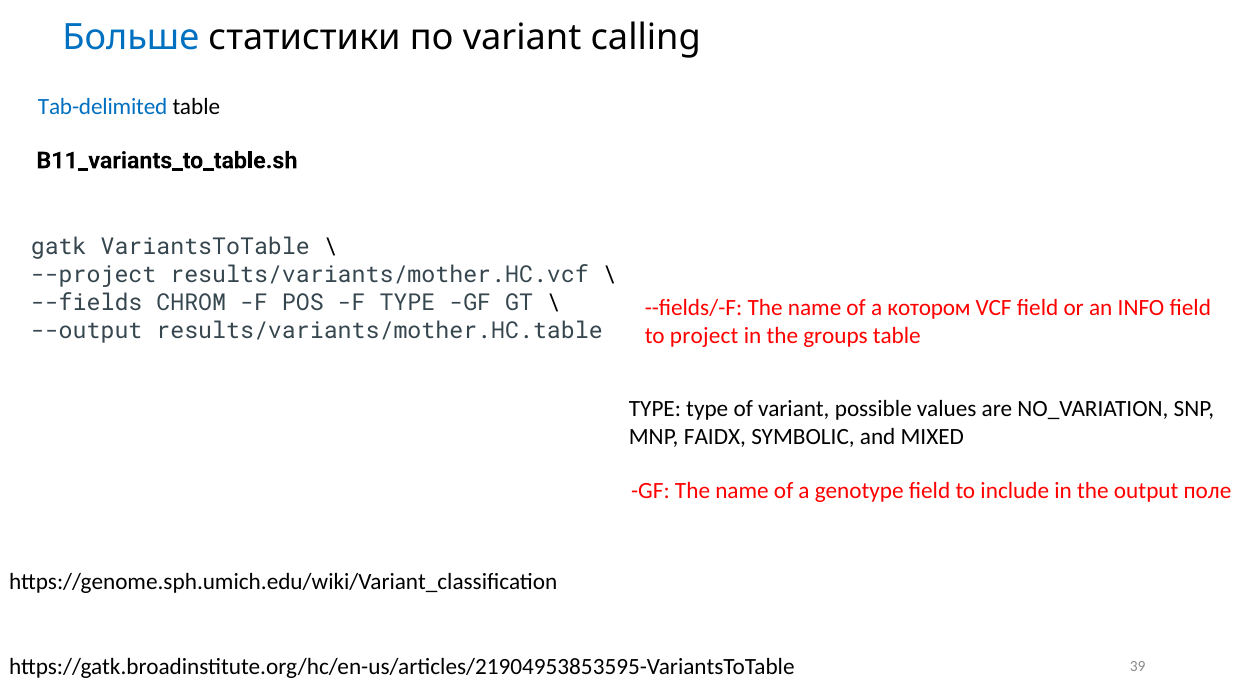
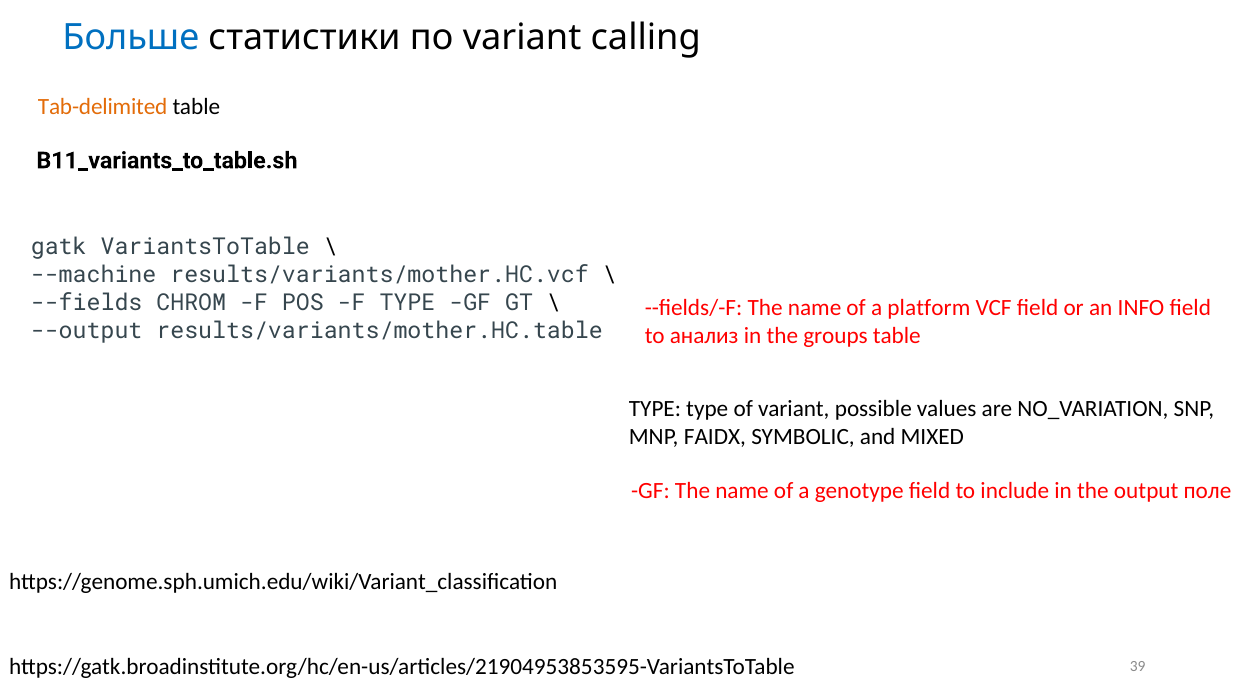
Tab-delimited colour: blue -> orange (103, 107)
--project: --project -> --machine (94, 275)
котором: котором -> platform (929, 308)
project: project -> анализ (704, 336)
